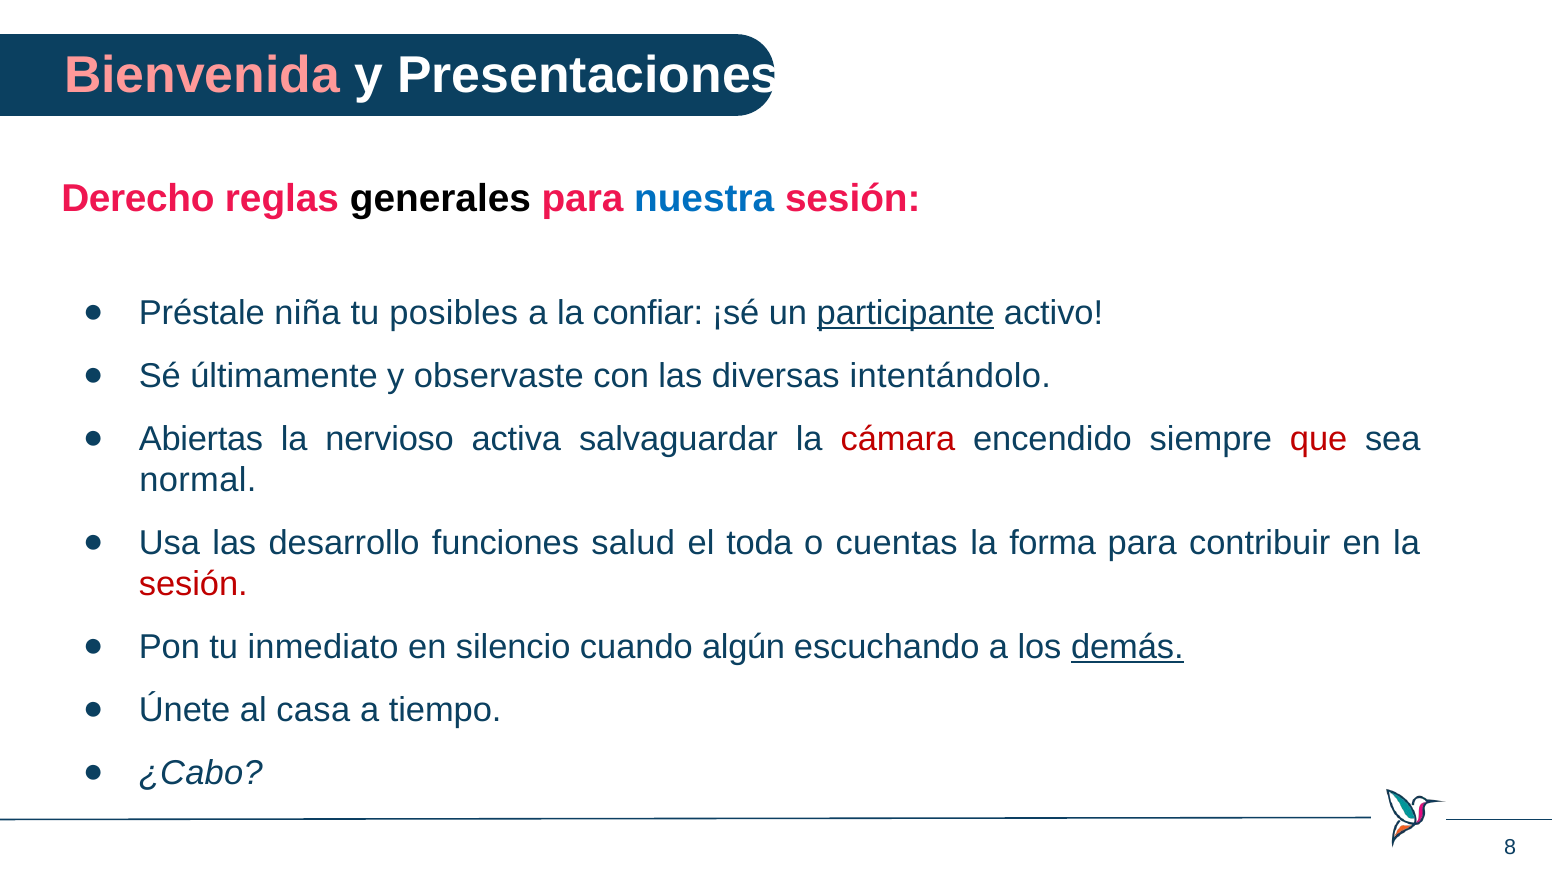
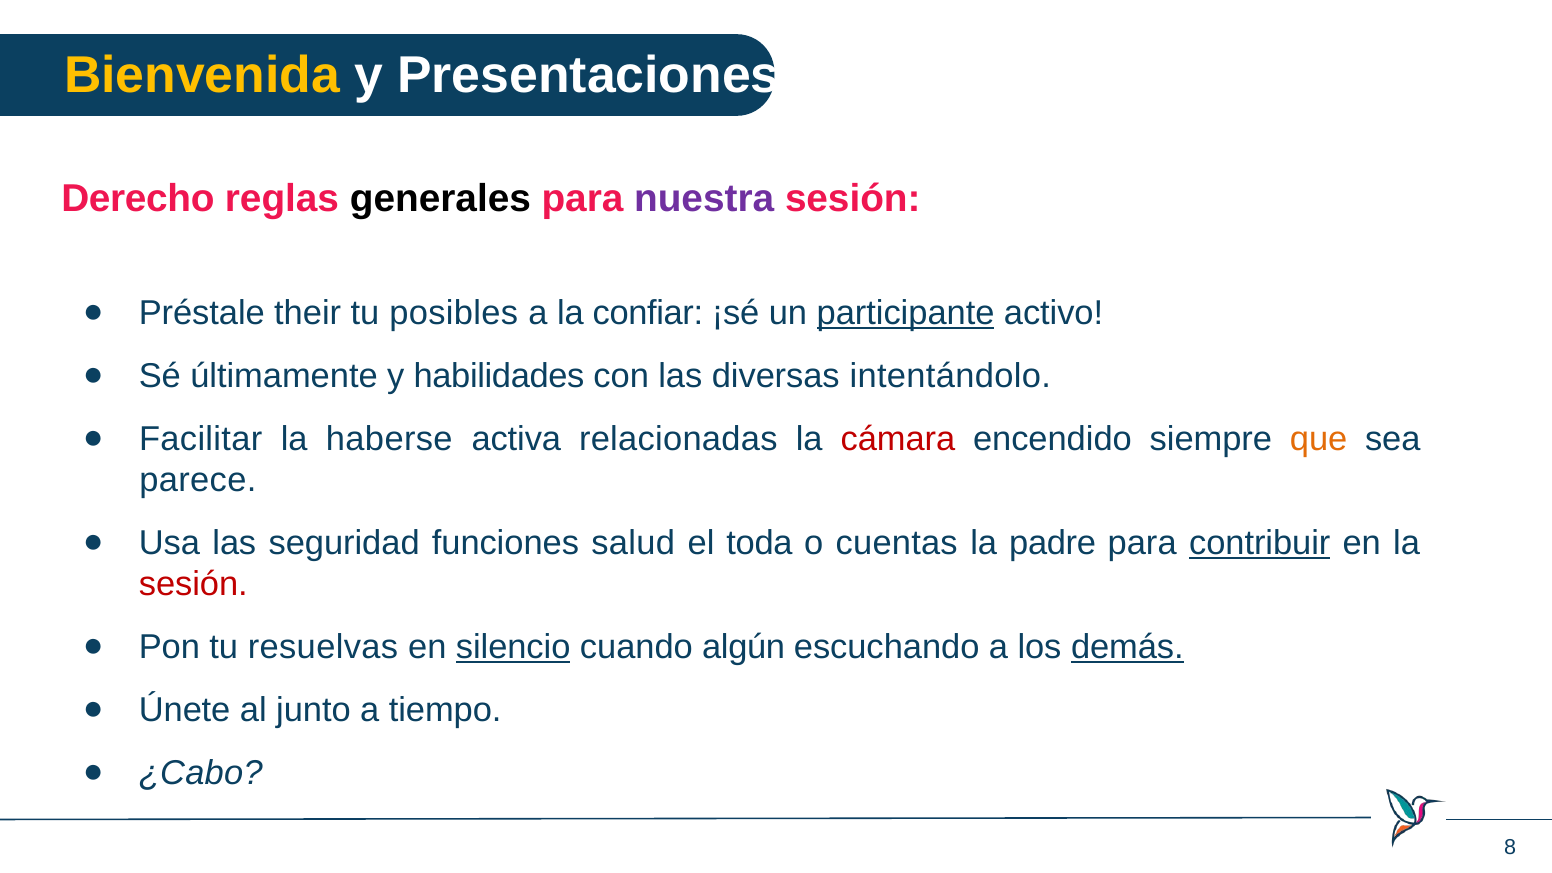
Bienvenida colour: pink -> yellow (202, 76)
nuestra colour: blue -> purple (704, 199)
niña: niña -> their (308, 313)
observaste: observaste -> habilidades (499, 376)
Abiertas: Abiertas -> Facilitar (201, 439)
nervioso: nervioso -> haberse (389, 439)
salvaguardar: salvaguardar -> relacionadas (678, 439)
que colour: red -> orange (1319, 439)
normal: normal -> parece (198, 480)
desarrollo: desarrollo -> seguridad (344, 543)
forma: forma -> padre (1053, 543)
contribuir underline: none -> present (1260, 543)
inmediato: inmediato -> resuelvas (323, 647)
silencio underline: none -> present (513, 647)
casa: casa -> junto (314, 710)
